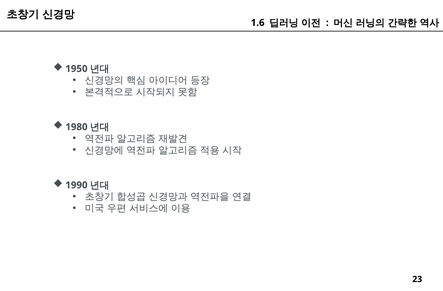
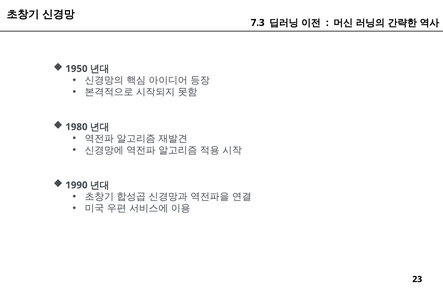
1.6: 1.6 -> 7.3 (258, 23)
